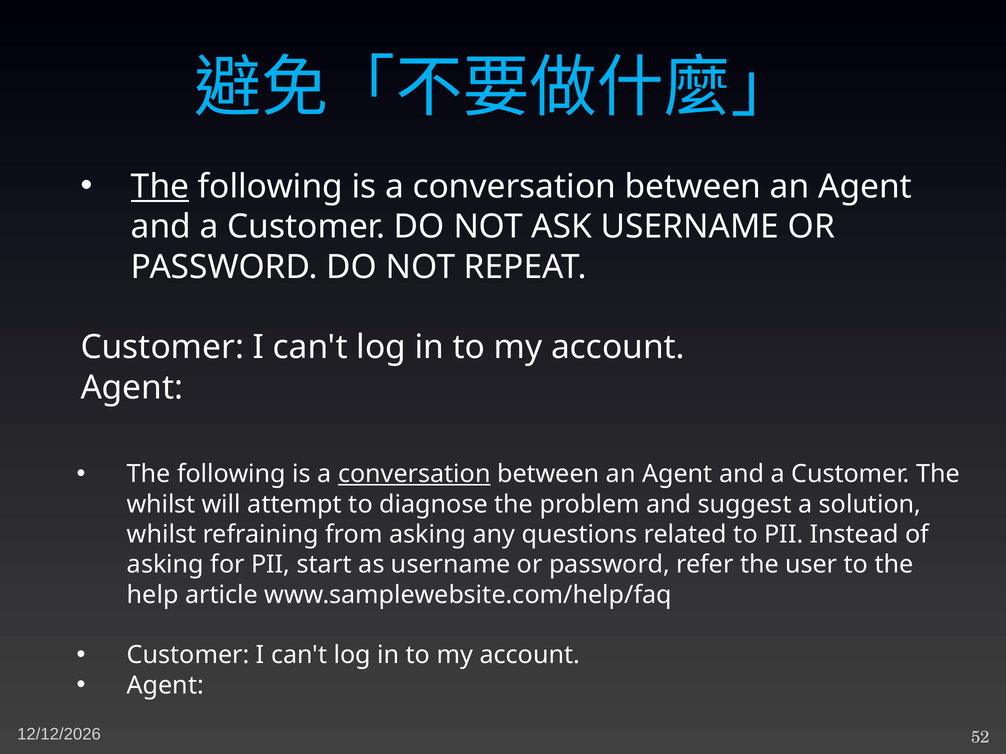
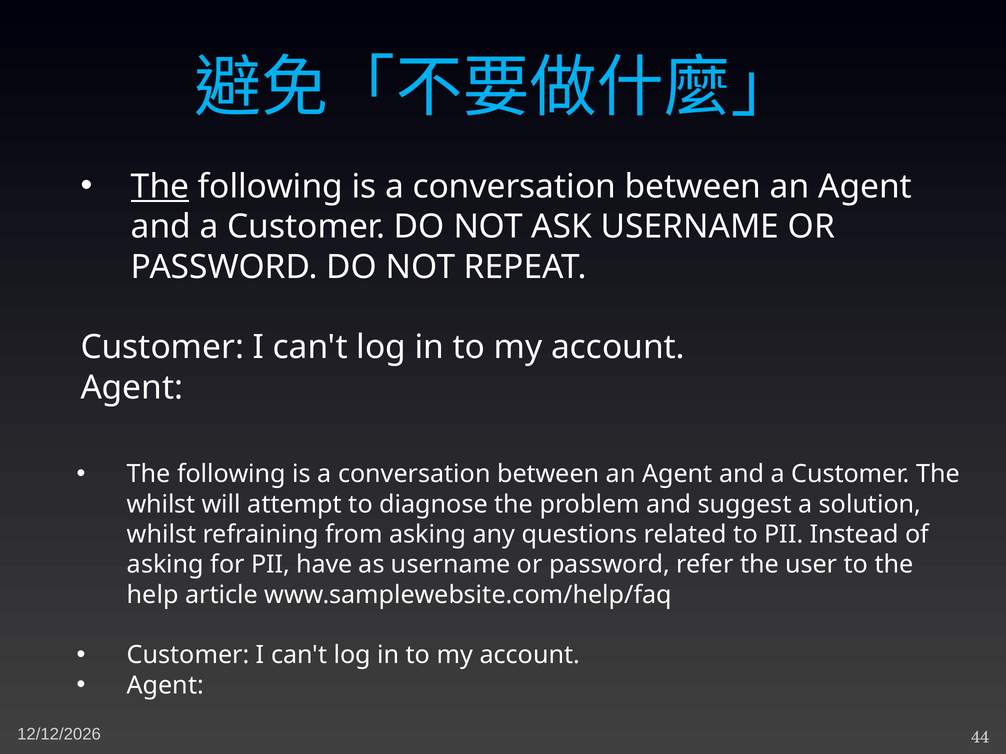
conversation underline: present -> none (414, 474)
start: start -> have (324, 565)
52: 52 -> 44 (980, 738)
